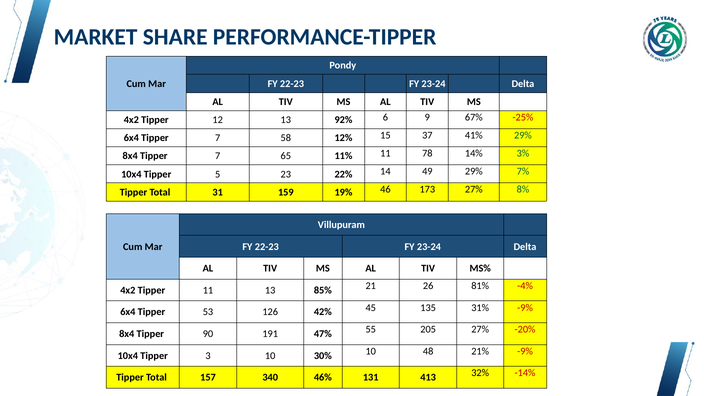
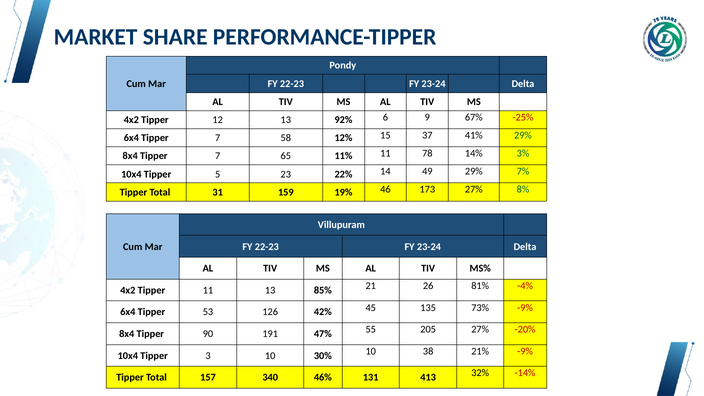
31%: 31% -> 73% (480, 308)
48: 48 -> 38 (428, 351)
